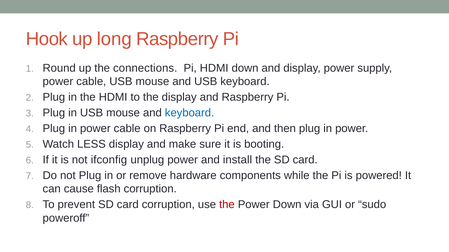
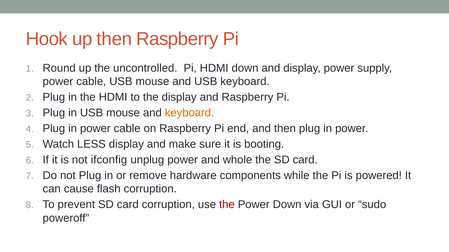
up long: long -> then (114, 39)
connections: connections -> uncontrolled (145, 68)
keyboard colour: blue -> orange (190, 113)
install: install -> whole (238, 160)
